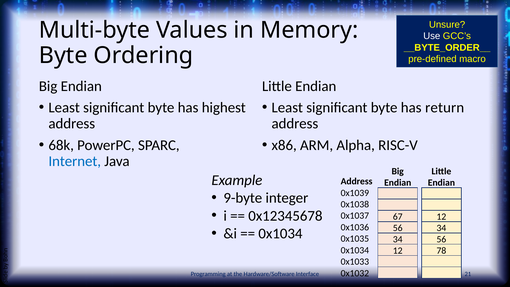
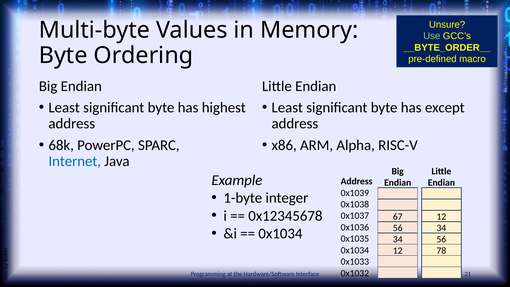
Use colour: white -> light green (432, 36)
return: return -> except (445, 108)
9-byte: 9-byte -> 1-byte (243, 198)
